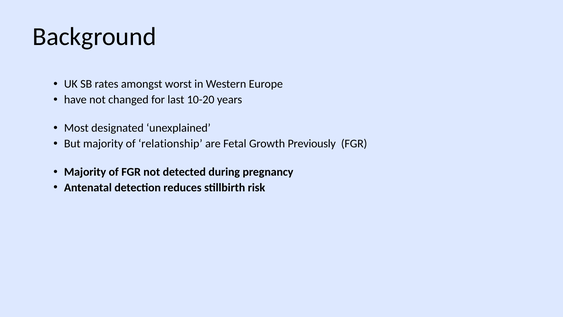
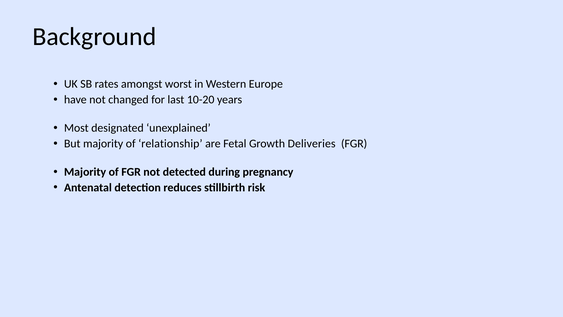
Previously: Previously -> Deliveries (312, 144)
